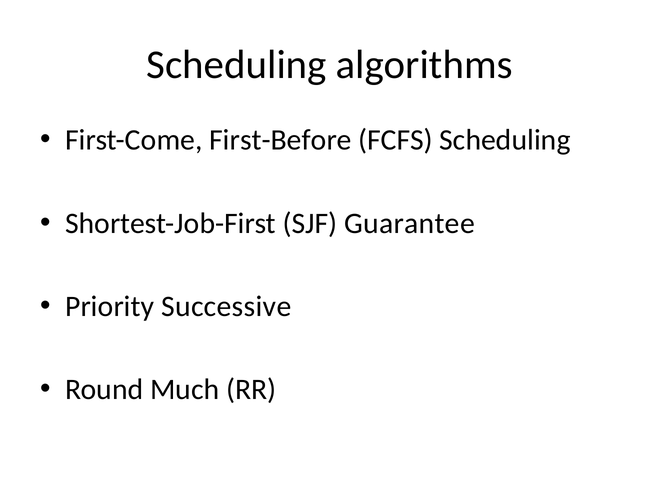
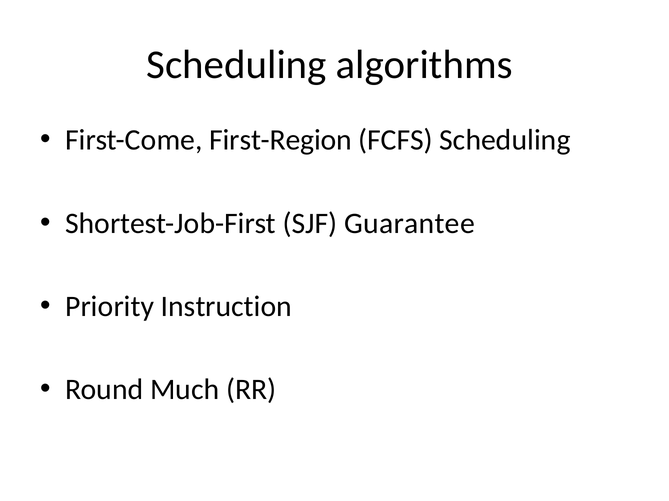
First-Before: First-Before -> First-Region (281, 140)
Successive: Successive -> Instruction (226, 307)
